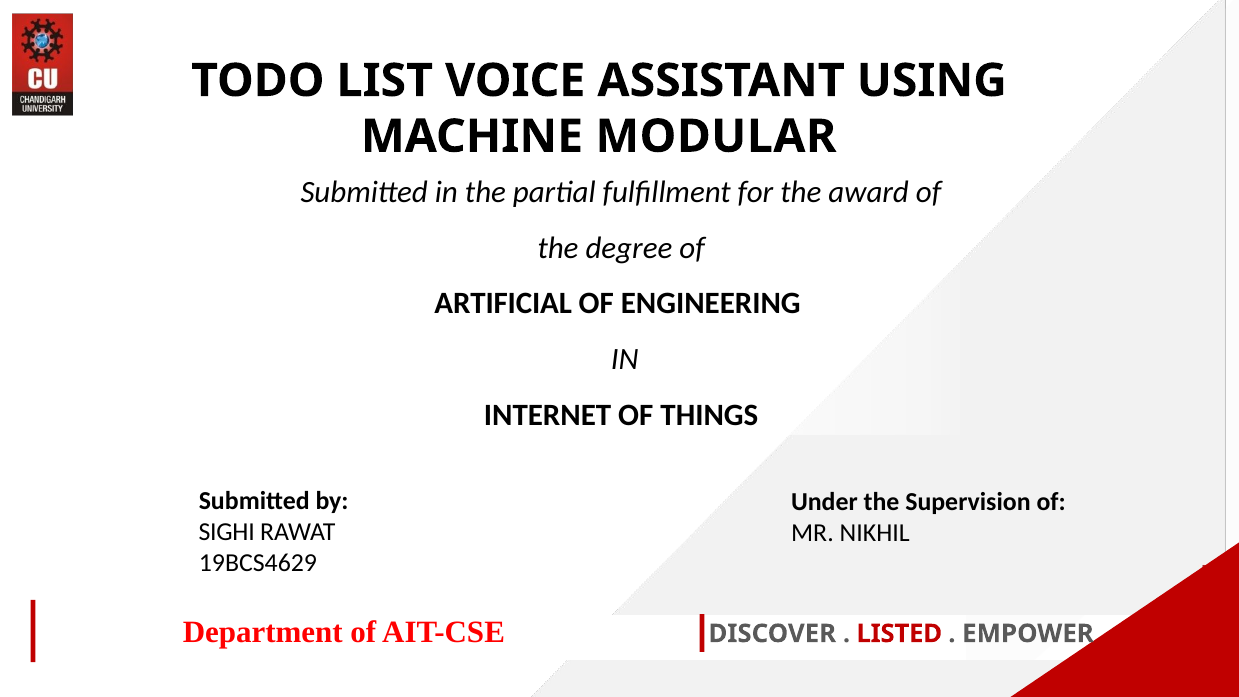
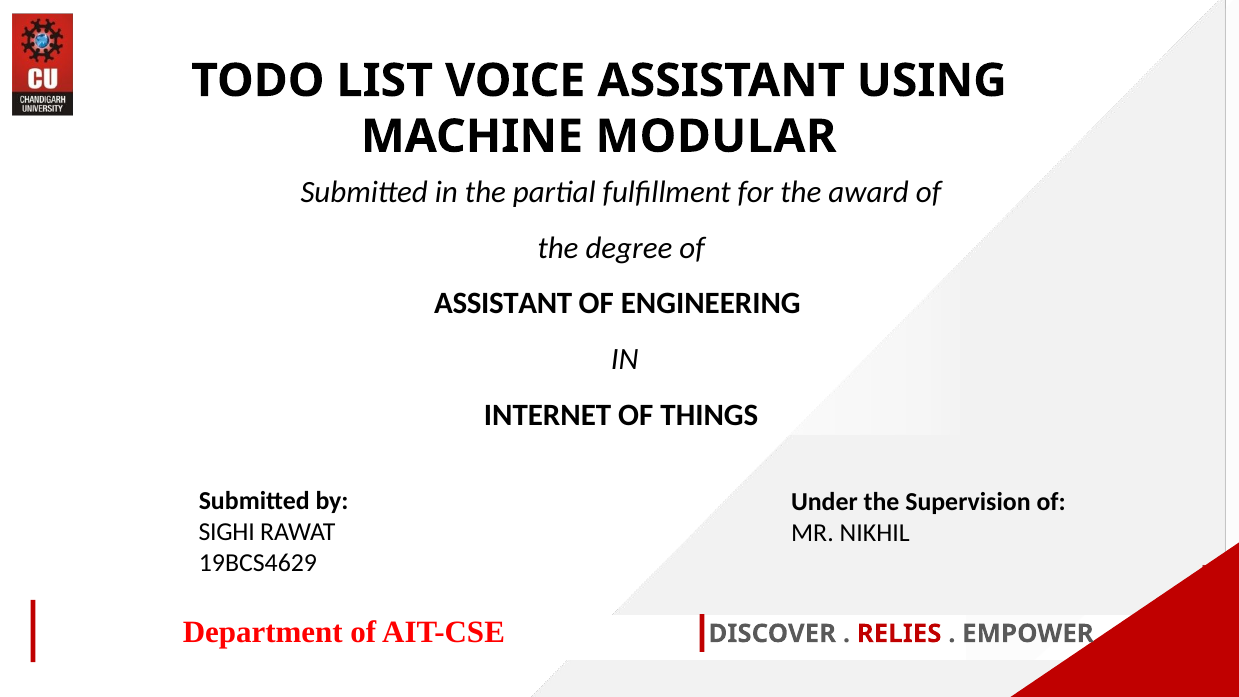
ARTIFICIAL: ARTIFICIAL -> ASSISTANT (503, 304)
LISTED: LISTED -> RELIES (899, 634)
